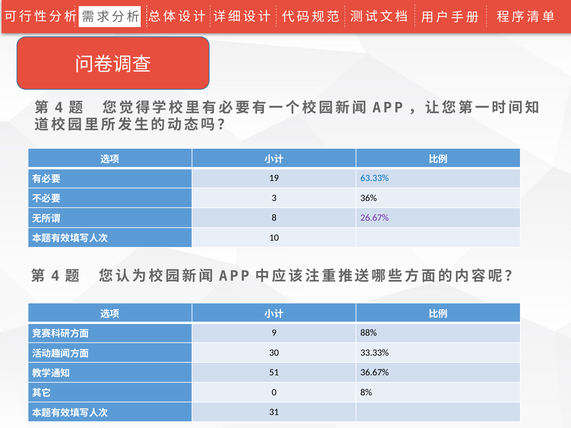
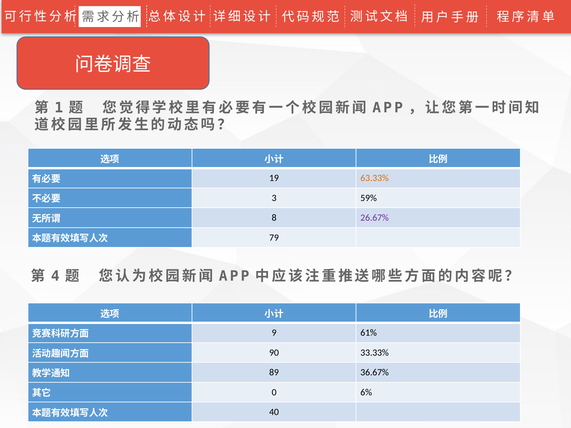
4: 4 -> 1 (59, 108)
63.33% colour: blue -> orange (375, 178)
36%: 36% -> 59% (369, 198)
10: 10 -> 79 (274, 238)
88%: 88% -> 61% (369, 333)
30: 30 -> 90 (274, 353)
51: 51 -> 89 (274, 373)
8%: 8% -> 6% (366, 392)
31: 31 -> 40 (274, 412)
